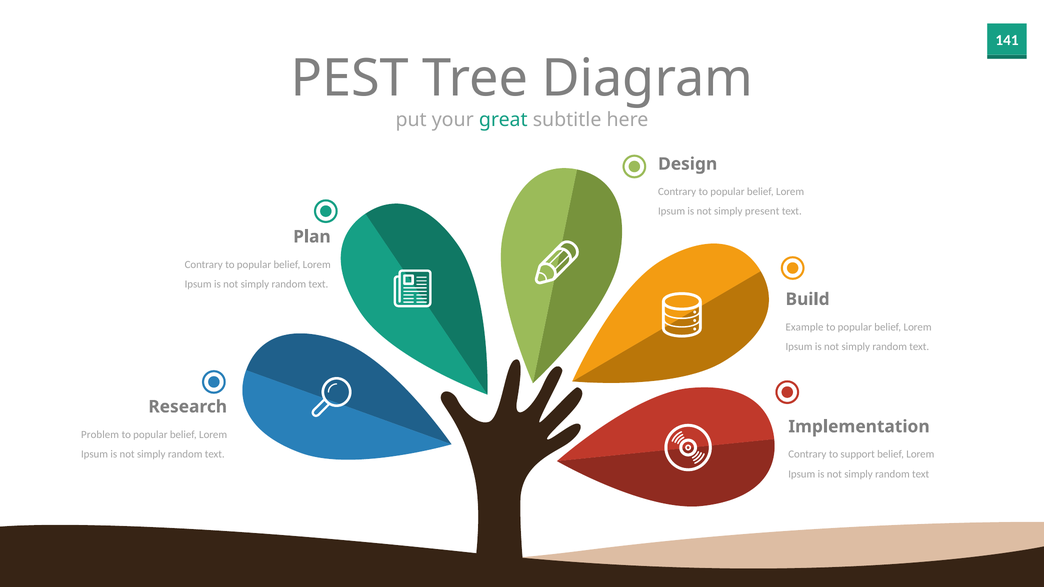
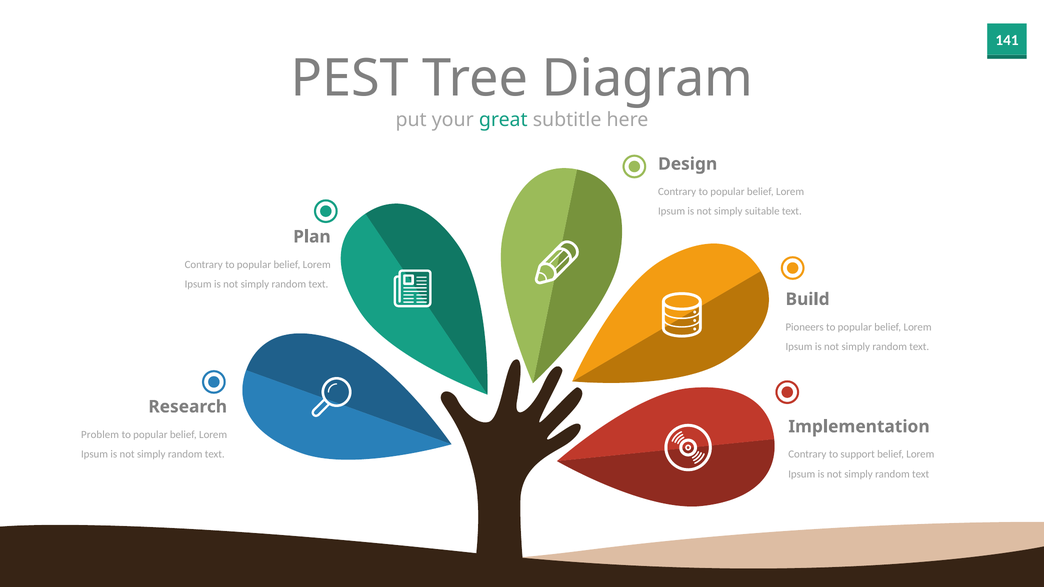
present: present -> suitable (762, 211)
Example: Example -> Pioneers (805, 327)
